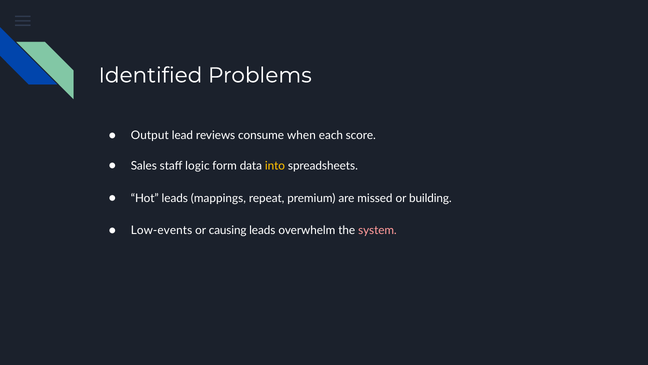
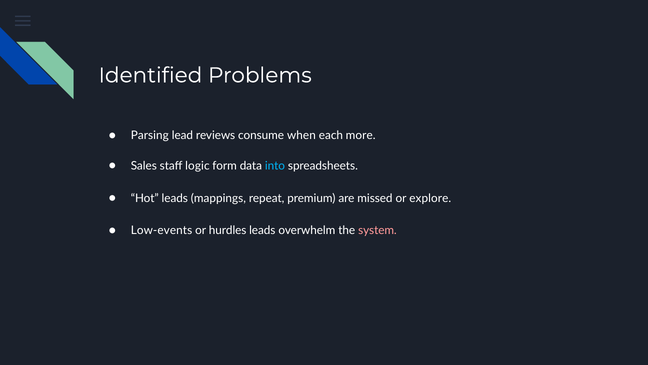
Output: Output -> Parsing (150, 135)
score: score -> more (361, 135)
into colour: yellow -> light blue (275, 166)
building: building -> explore (430, 198)
causing: causing -> hurdles (228, 230)
